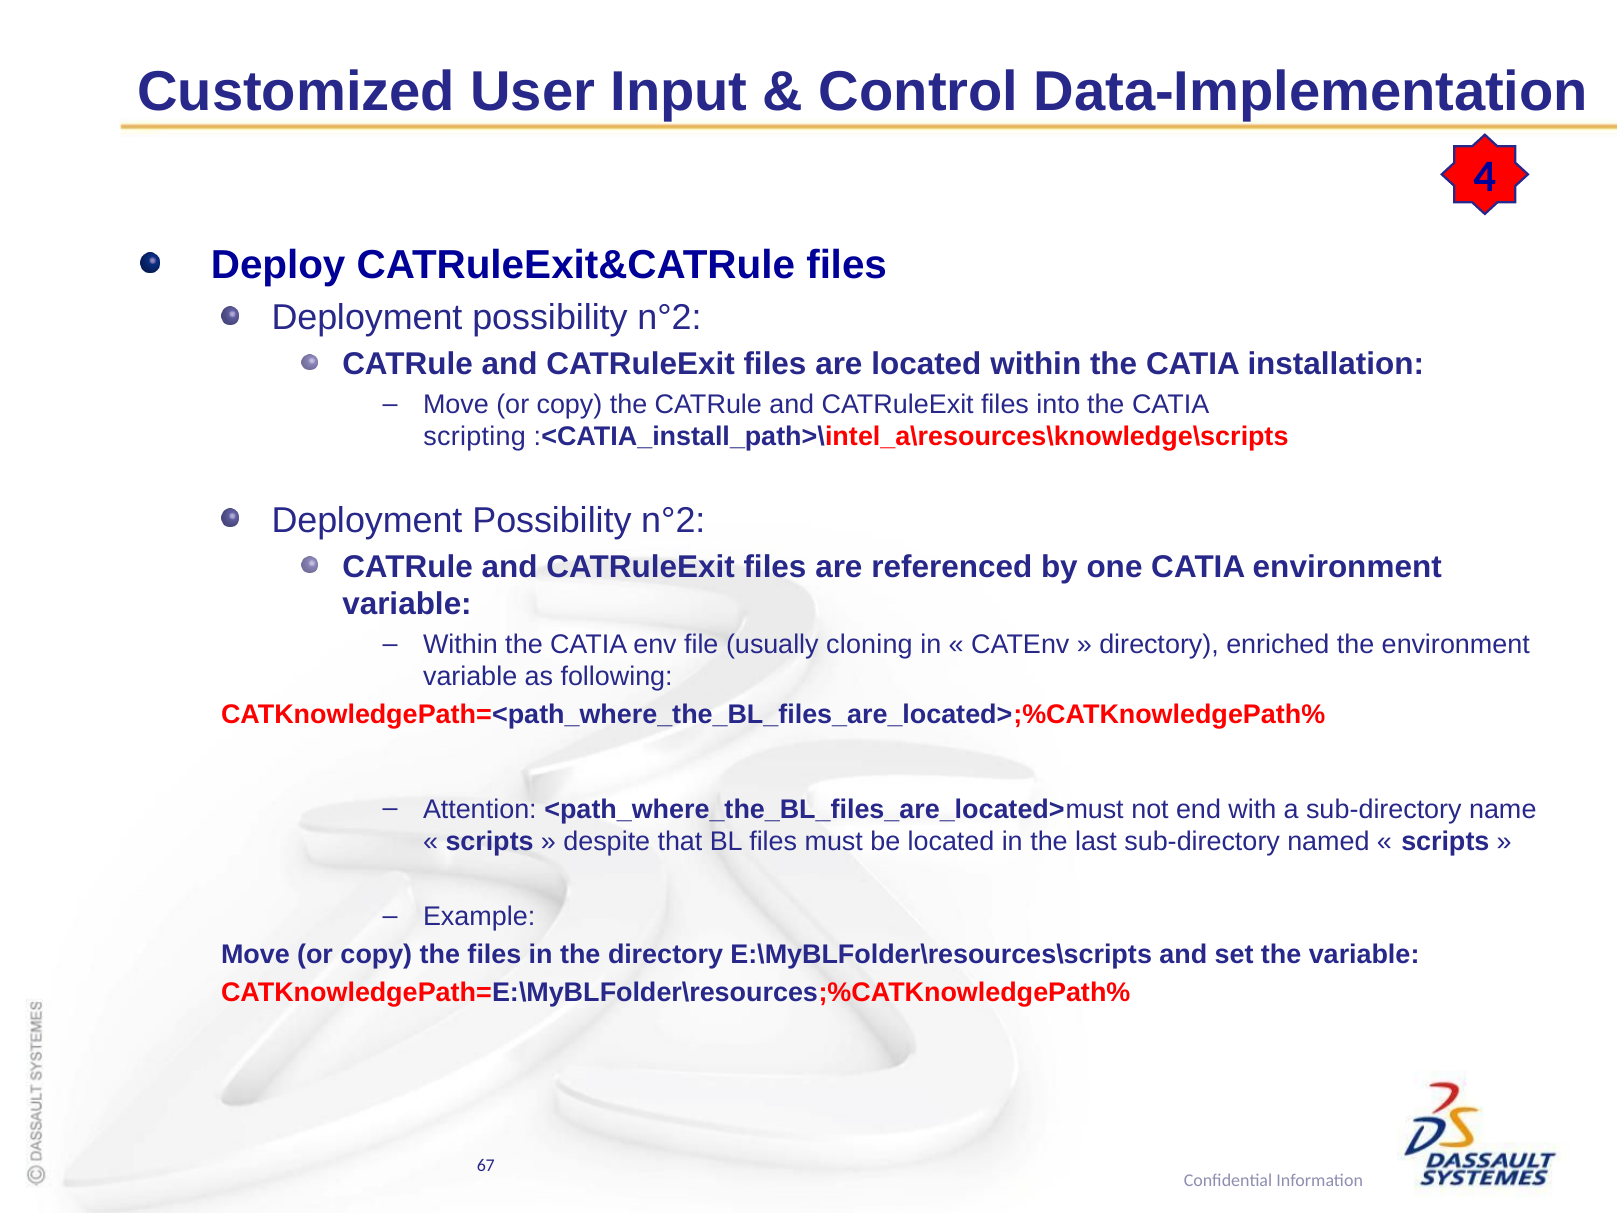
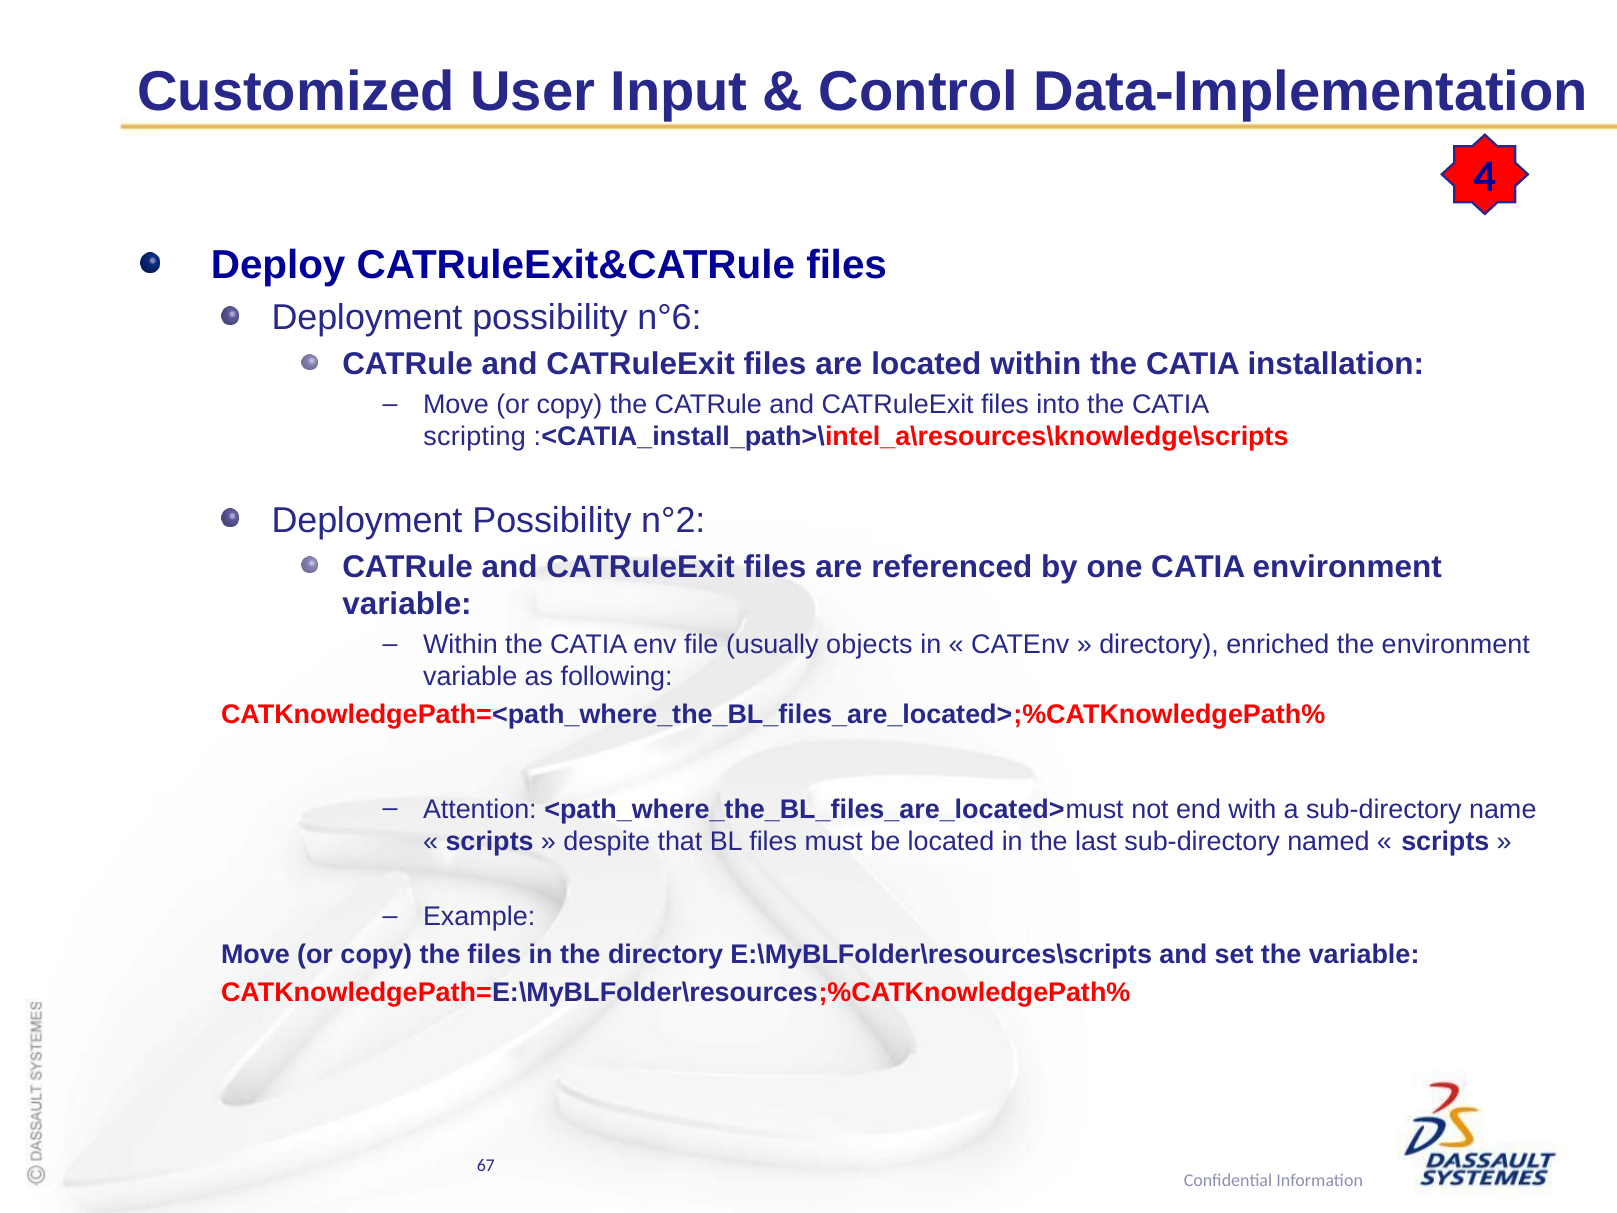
n°2: n°2 -> n°6 (670, 318)
cloning: cloning -> objects (869, 645)
